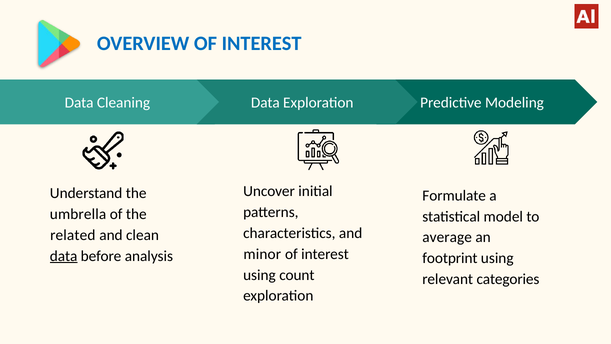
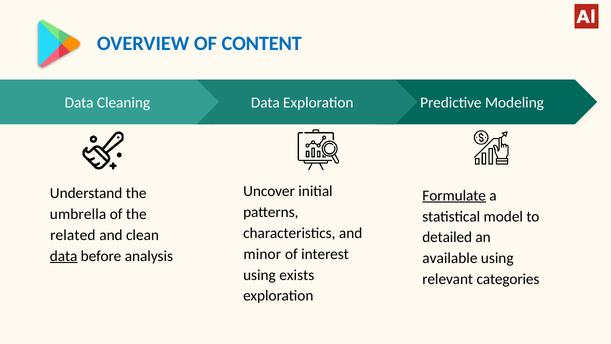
OVERVIEW OF INTEREST: INTEREST -> CONTENT (262, 44)
Formulate underline: none -> present (454, 195)
average: average -> detailed (447, 237)
footprint: footprint -> available (450, 258)
count: count -> exists (297, 275)
